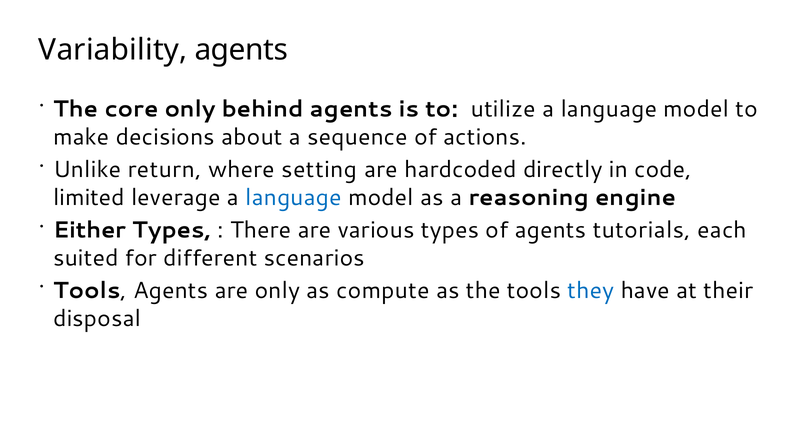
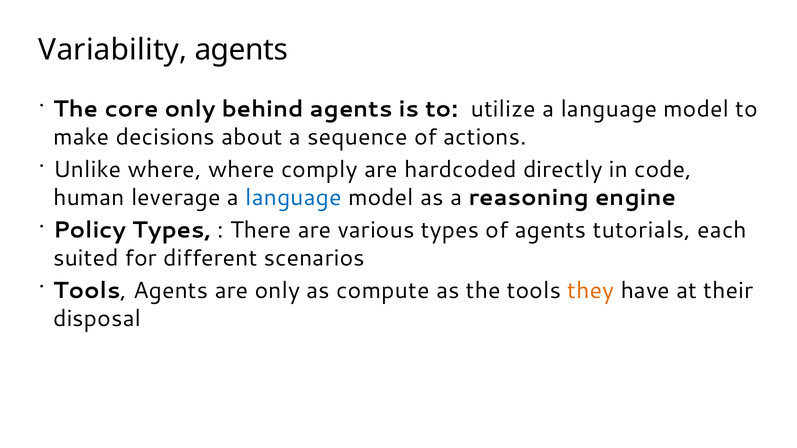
Unlike return: return -> where (165, 170)
setting: setting -> comply (319, 170)
limited: limited -> human (89, 198)
Either: Either -> Policy (90, 230)
they colour: blue -> orange (591, 291)
